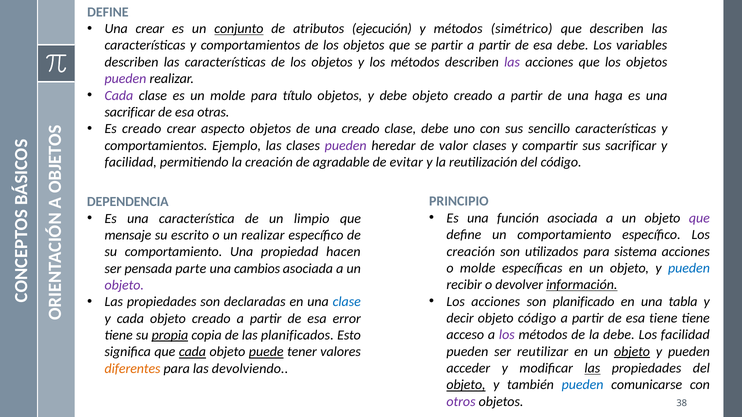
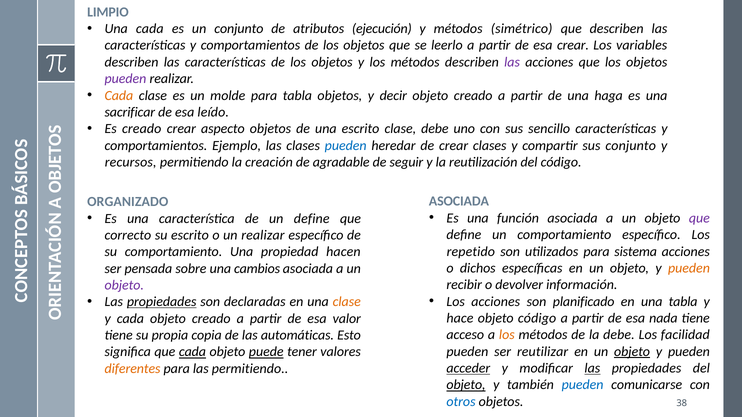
DEFINE: DEFINE -> LIMPIO (108, 12)
Una crear: crear -> cada (150, 29)
conjunto underline: present -> none (239, 29)
se partir: partir -> leerlo (447, 45)
esa debe: debe -> crear (573, 45)
Cada colour: purple -> orange (119, 96)
para título: título -> tabla (297, 96)
y debe: debe -> decir (393, 96)
otras: otras -> leído (213, 112)
una creado: creado -> escrito (361, 129)
pueden colour: purple -> blue (346, 146)
de valor: valor -> crear (454, 146)
sus sacrificar: sacrificar -> conjunto (631, 146)
facilidad: facilidad -> recursos (131, 162)
evitar: evitar -> seguir (406, 162)
PRINCIPIO: PRINCIPIO -> ASOCIADA (459, 202)
DEPENDENCIA: DEPENDENCIA -> ORGANIZADO (128, 202)
un limpio: limpio -> define (312, 219)
mensaje: mensaje -> correcto (128, 235)
creación: creación -> repetido (471, 252)
o molde: molde -> dichos (478, 268)
pueden colour: blue -> orange (689, 268)
parte: parte -> sobre (191, 269)
información underline: present -> none (582, 285)
propiedades underline: none -> present (162, 302)
clase colour: blue -> orange (347, 302)
decir: decir -> hace (460, 319)
esa tiene: tiene -> nada (663, 319)
error: error -> valor (347, 319)
los colour: purple -> orange (507, 335)
propia underline: present -> none (170, 336)
planificados: planificados -> automáticas (297, 336)
acceder underline: none -> present (468, 369)
las devolviendo: devolviendo -> permitiendo (250, 369)
otros colour: purple -> blue (461, 402)
